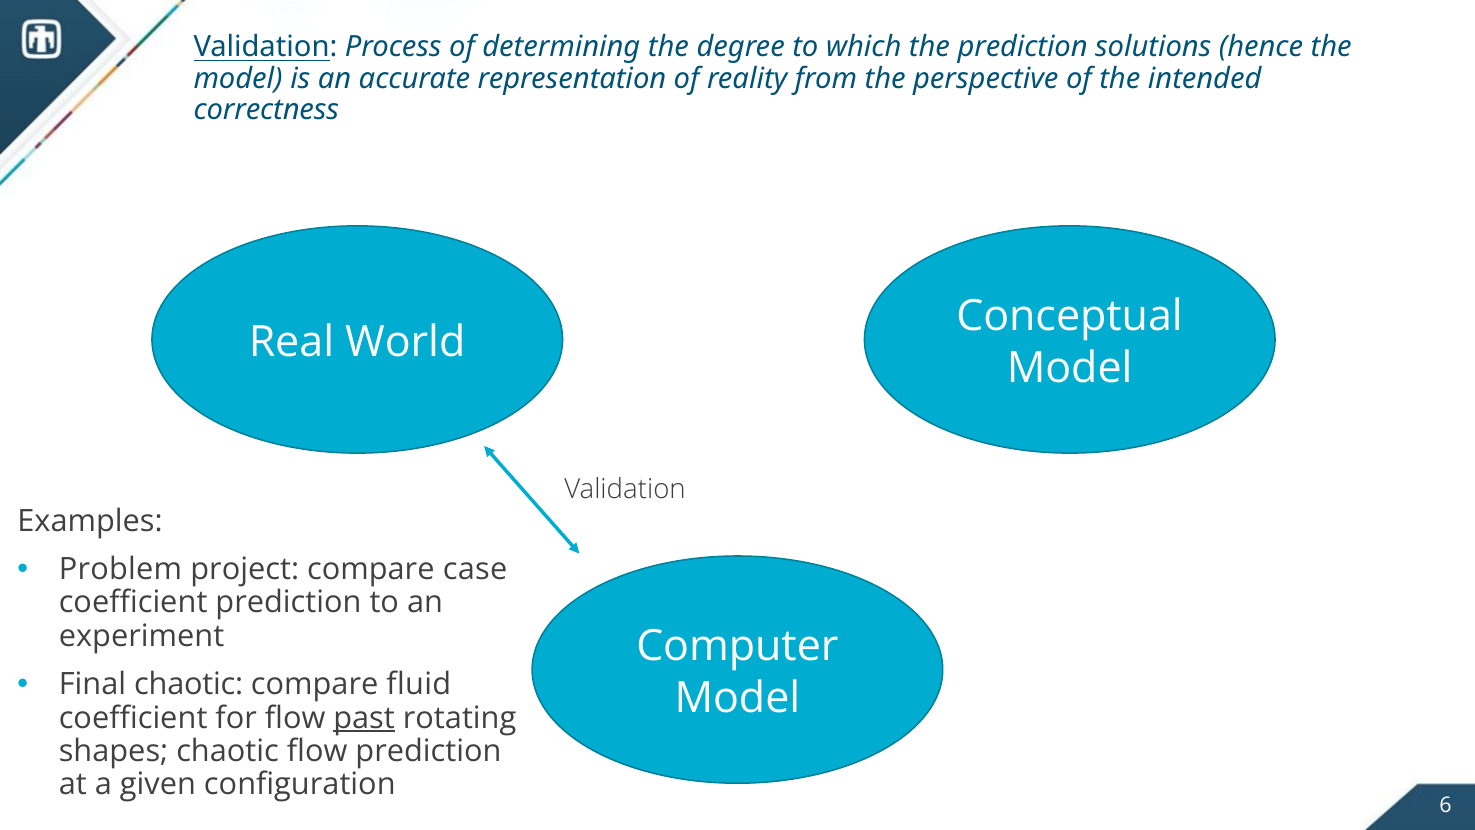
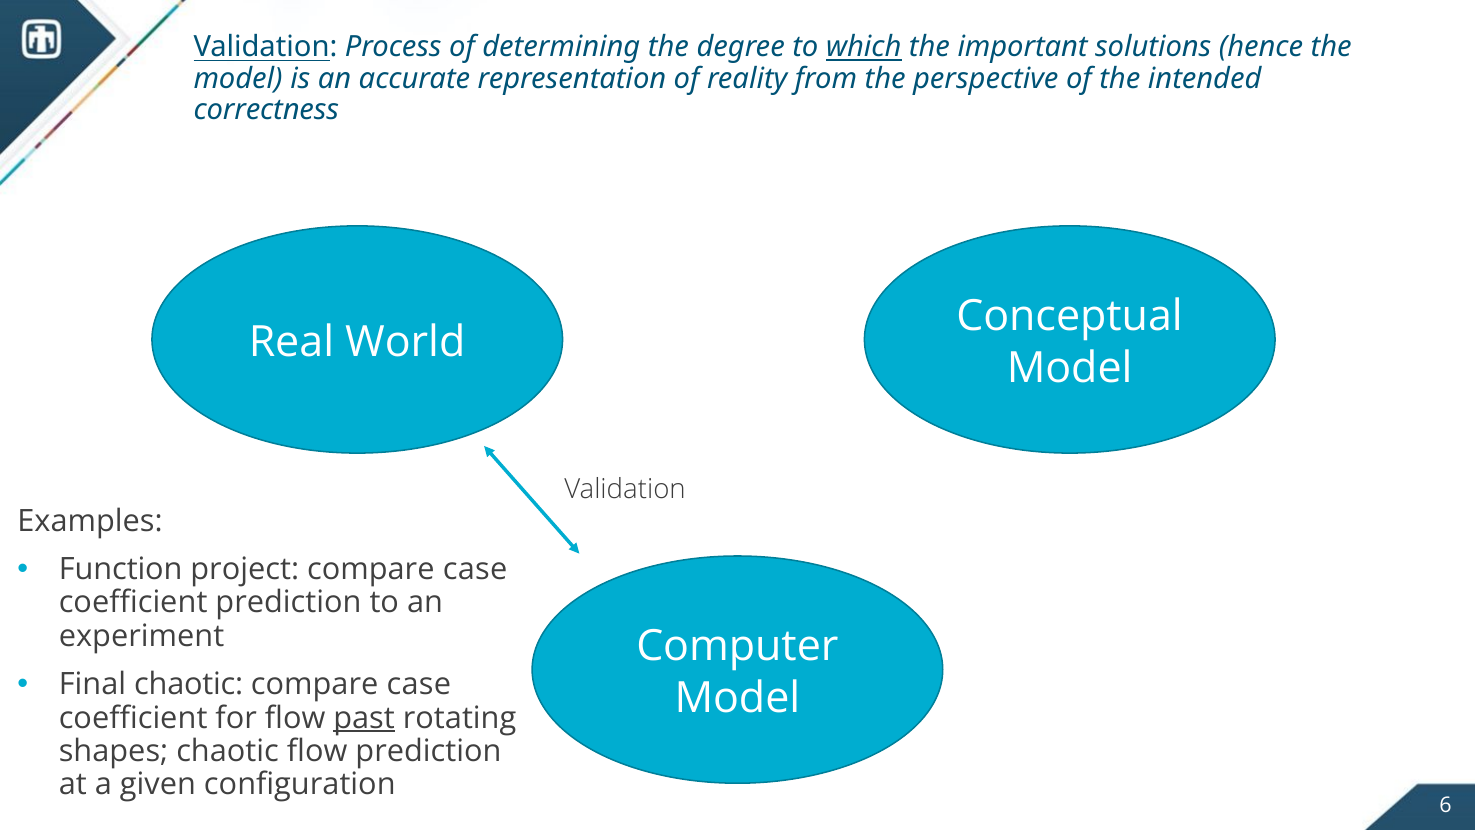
which underline: none -> present (864, 47)
the prediction: prediction -> important (1023, 47)
Problem: Problem -> Function (121, 569)
fluid: fluid -> case (419, 684)
